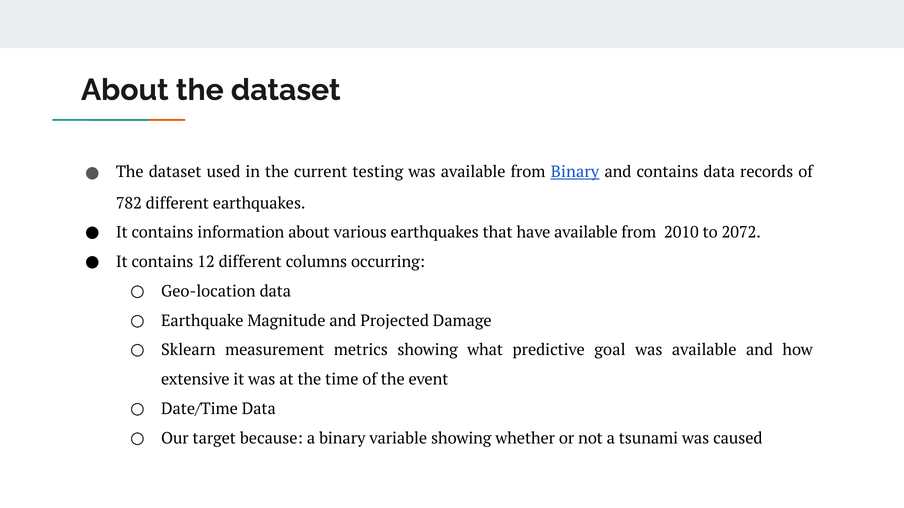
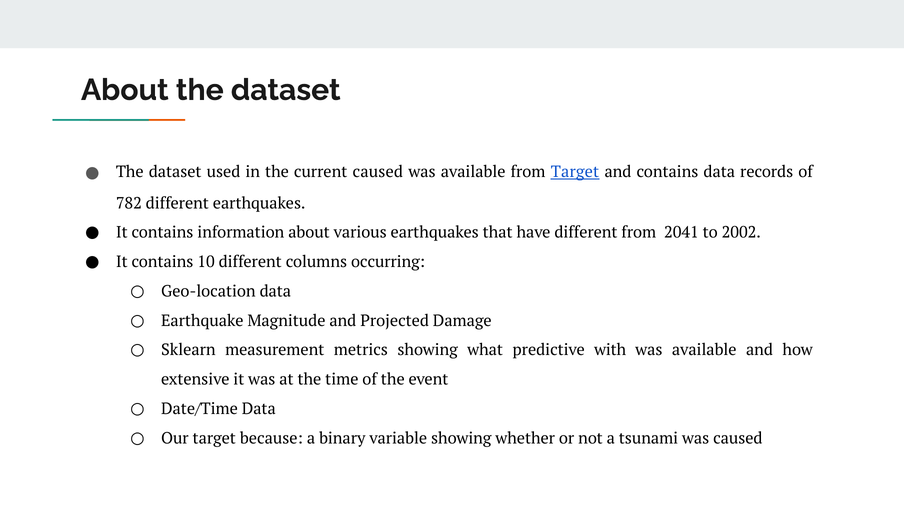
current testing: testing -> caused (378, 172)
from Binary: Binary -> Target (575, 172)
have available: available -> different (586, 233)
2010: 2010 -> 2041 (681, 233)
2072: 2072 -> 2002 (741, 233)
12: 12 -> 10 (206, 262)
goal: goal -> with (610, 350)
